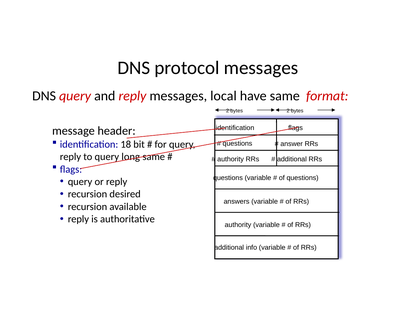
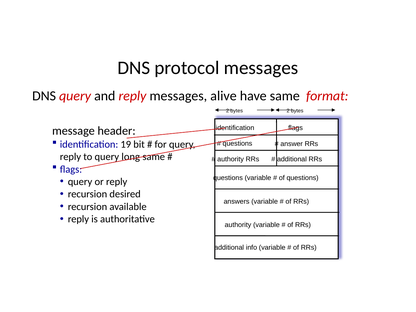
local: local -> alive (224, 96)
18: 18 -> 19 (126, 144)
